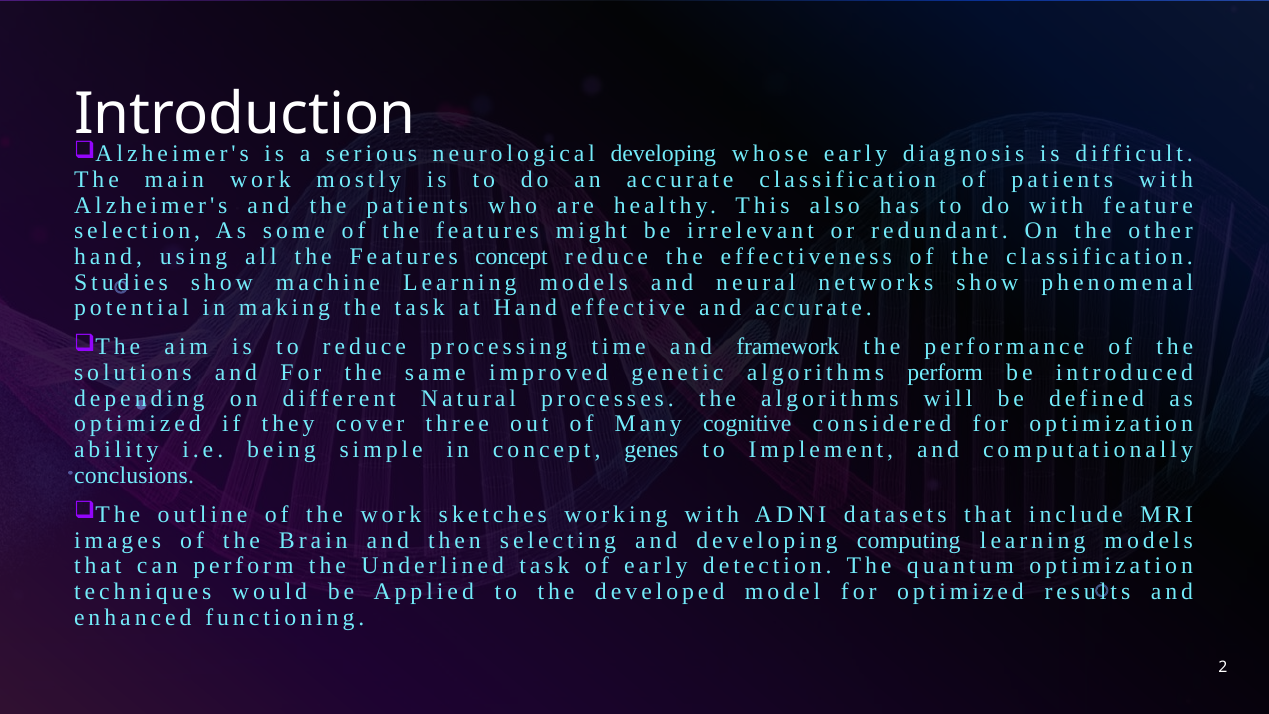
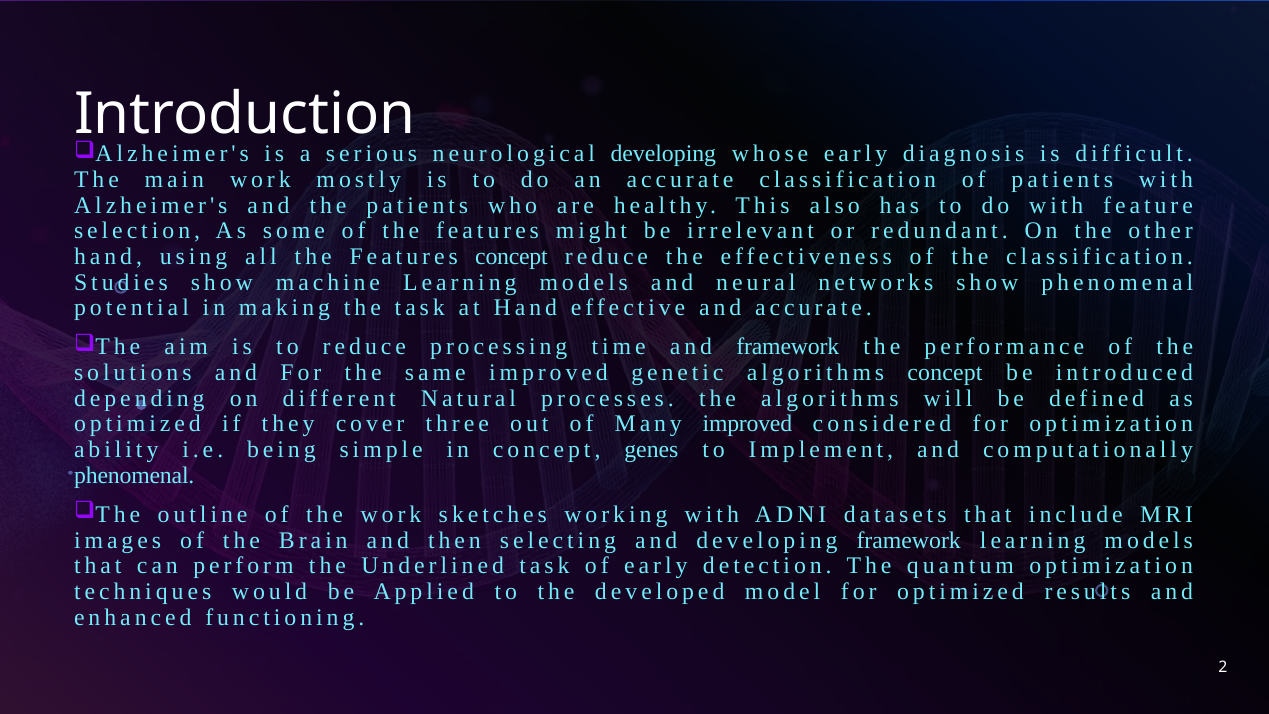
algorithms perform: perform -> concept (945, 373)
Many cognitive: cognitive -> improved (747, 424)
conclusions: conclusions -> phenomenal (134, 475)
developing computing: computing -> framework (909, 540)
